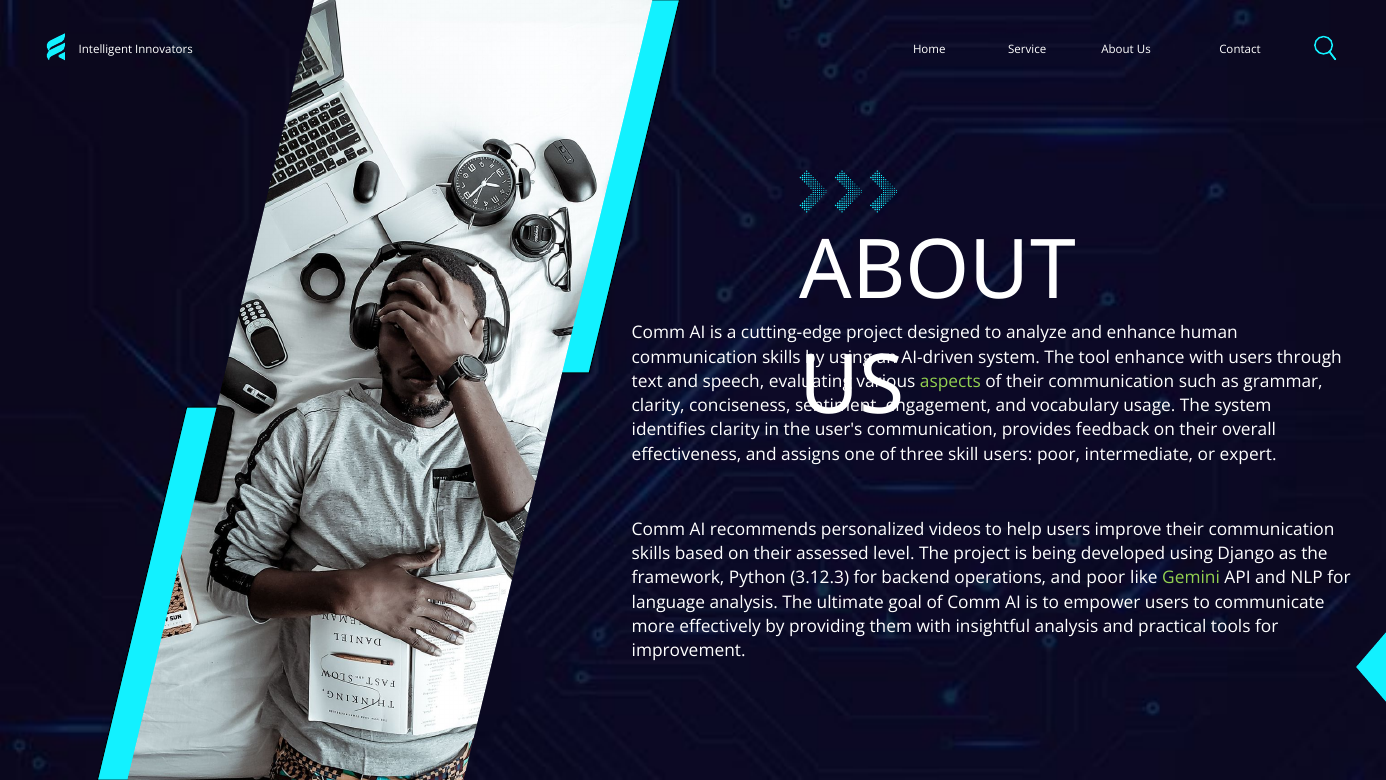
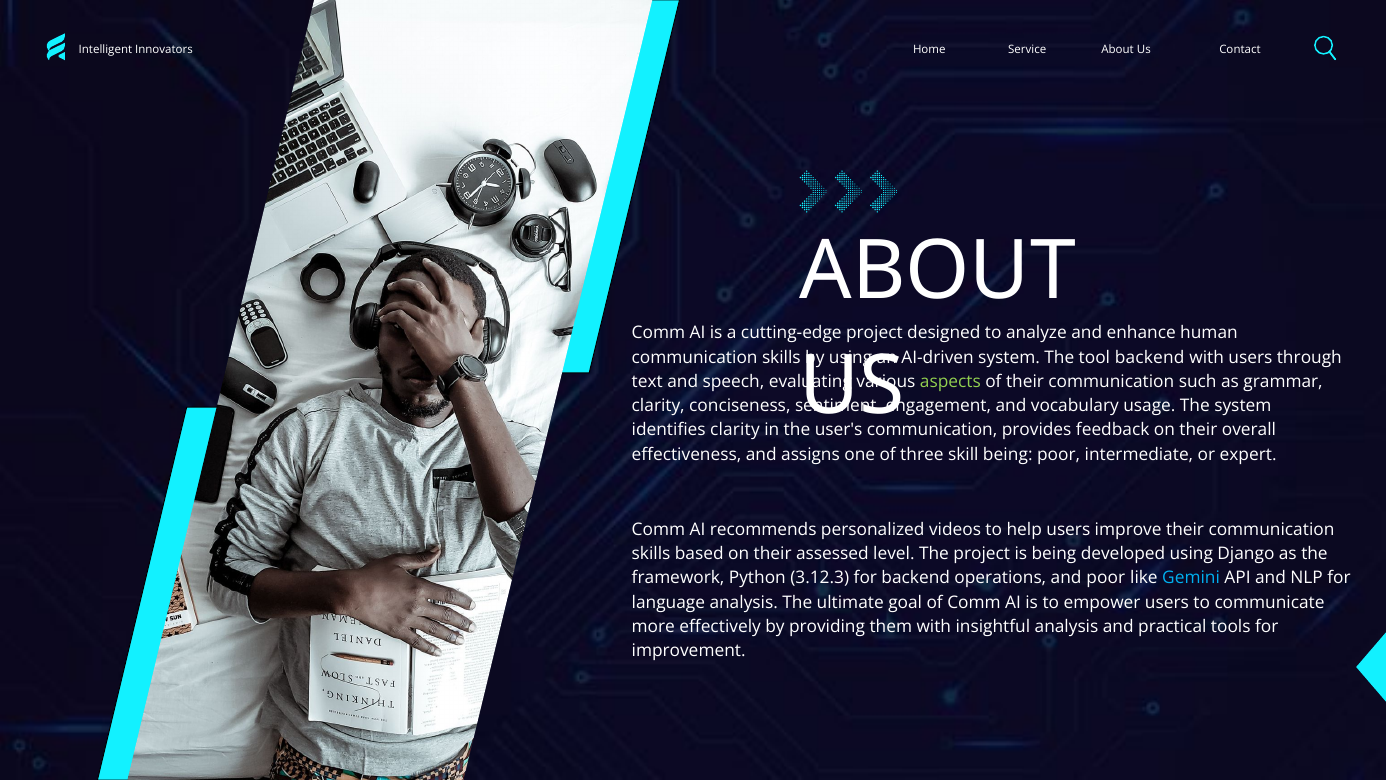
tool enhance: enhance -> backend (1150, 357)
skill users: users -> being (1008, 454)
Gemini colour: light green -> light blue (1191, 578)
